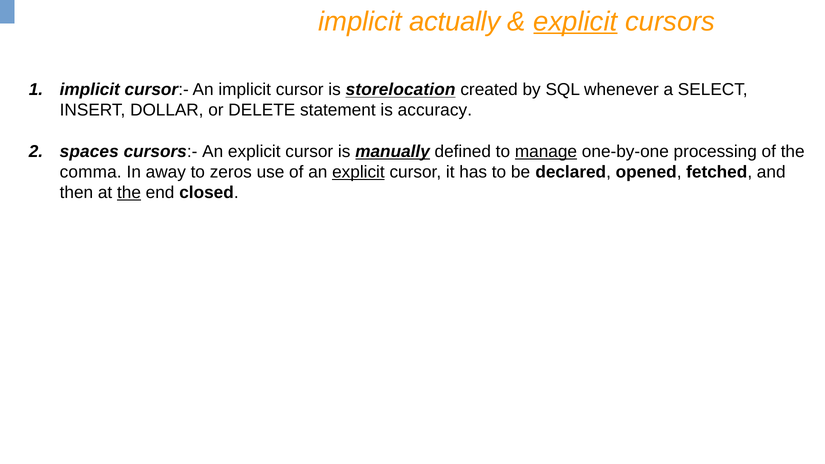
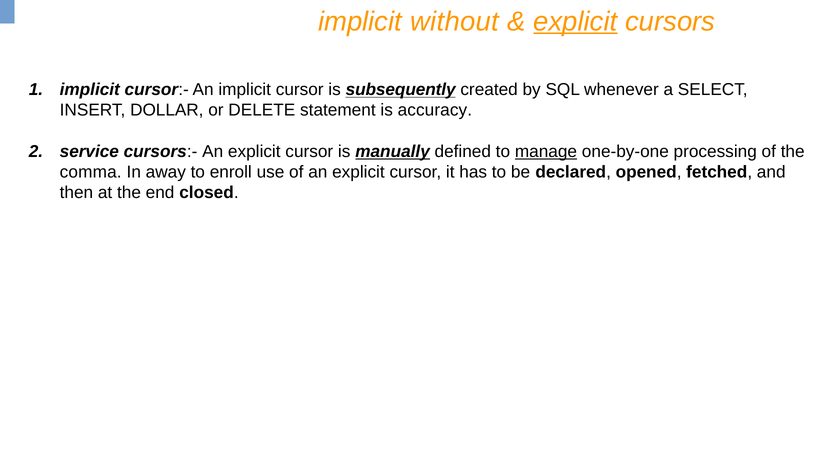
actually: actually -> without (455, 21)
storelocation: storelocation -> subsequently (401, 90)
spaces: spaces -> service (89, 152)
zeros: zeros -> enroll (231, 172)
explicit underline: present -> none (358, 172)
the underline: present -> none (129, 193)
